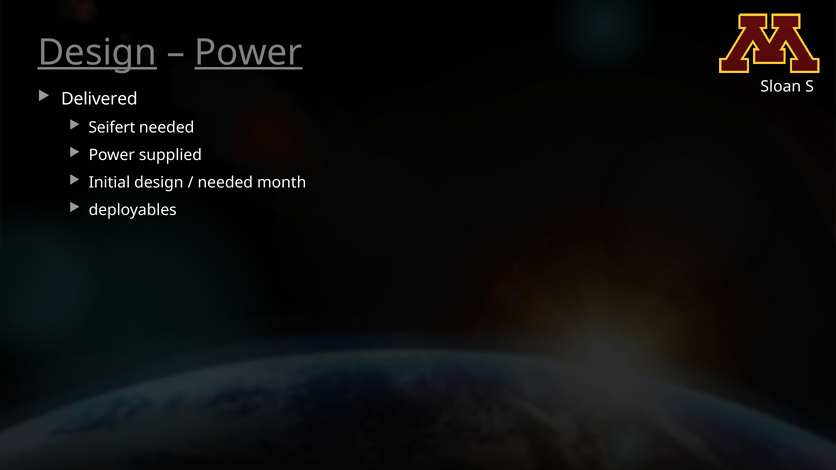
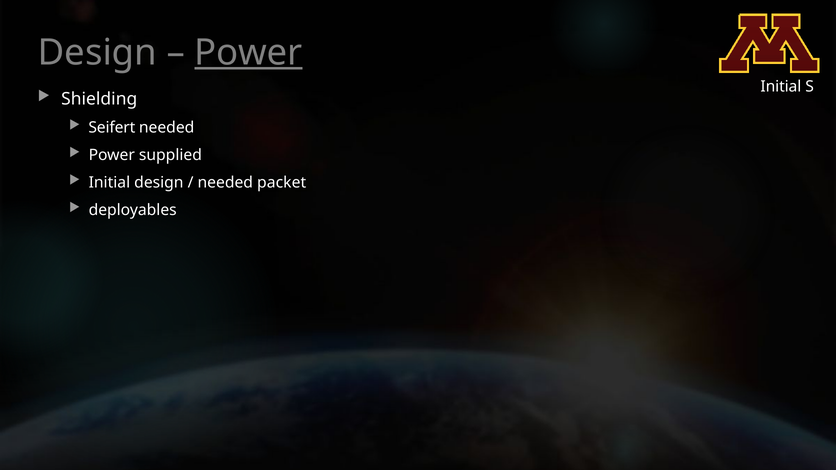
Design underline: present -> none (97, 53)
Sloan: Sloan -> Initial (781, 87)
Delivered: Delivered -> Shielding (99, 99)
month: month -> packet (282, 182)
